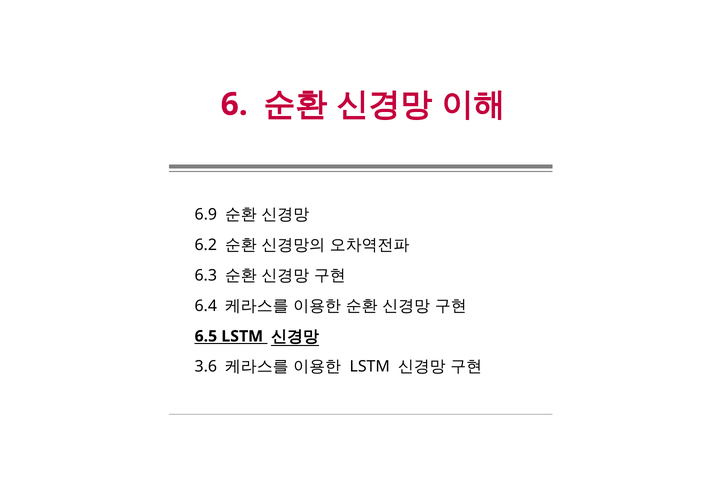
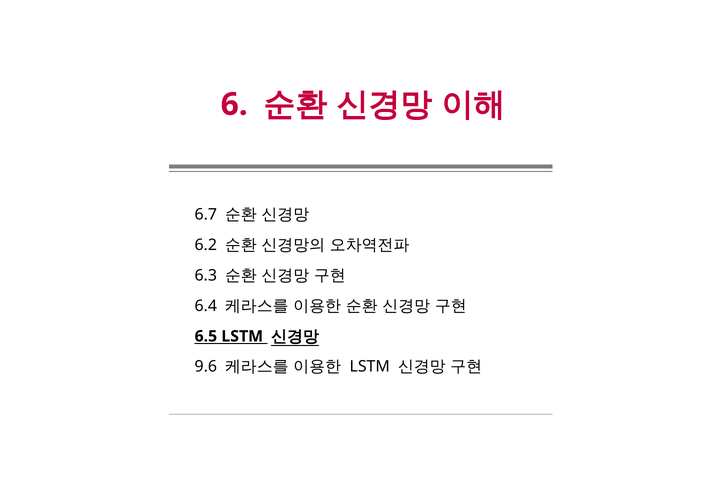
6.9: 6.9 -> 6.7 (206, 215)
3.6: 3.6 -> 9.6 (206, 367)
